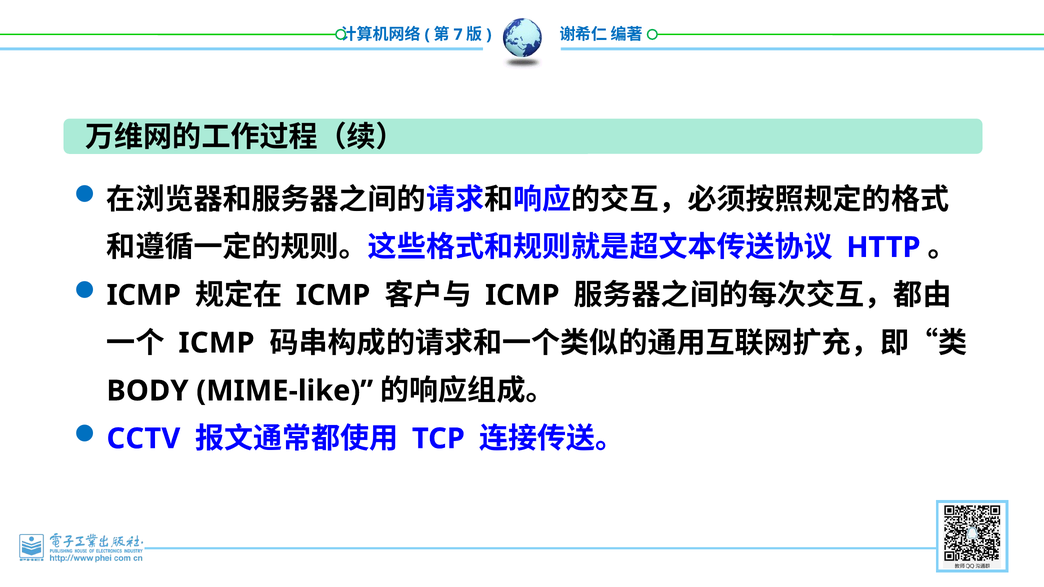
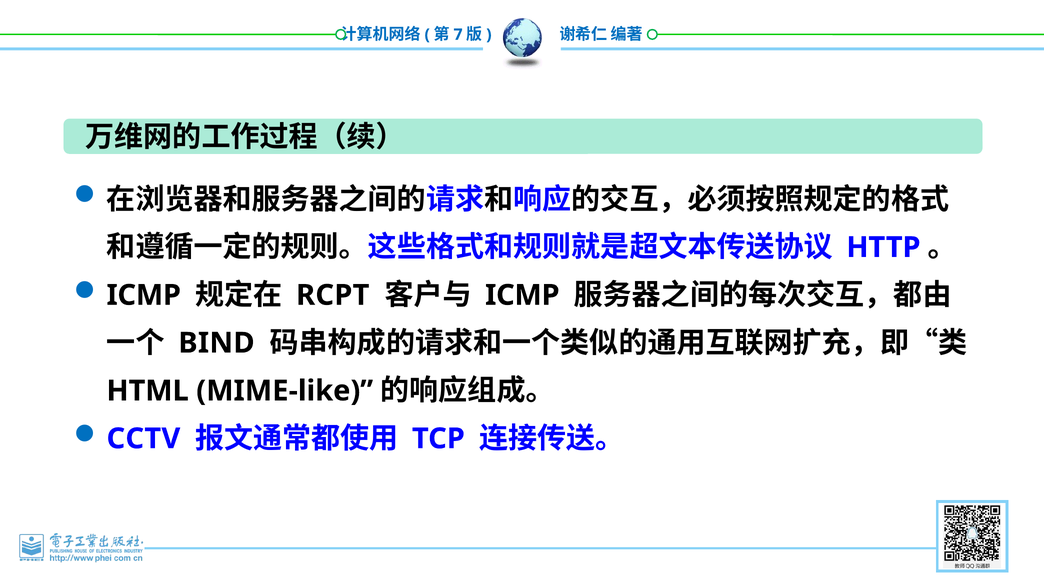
ICMP: ICMP -> RCPT (333, 295)
ICMP: ICMP -> BIND (216, 343)
BODY: BODY -> HTML (148, 391)
